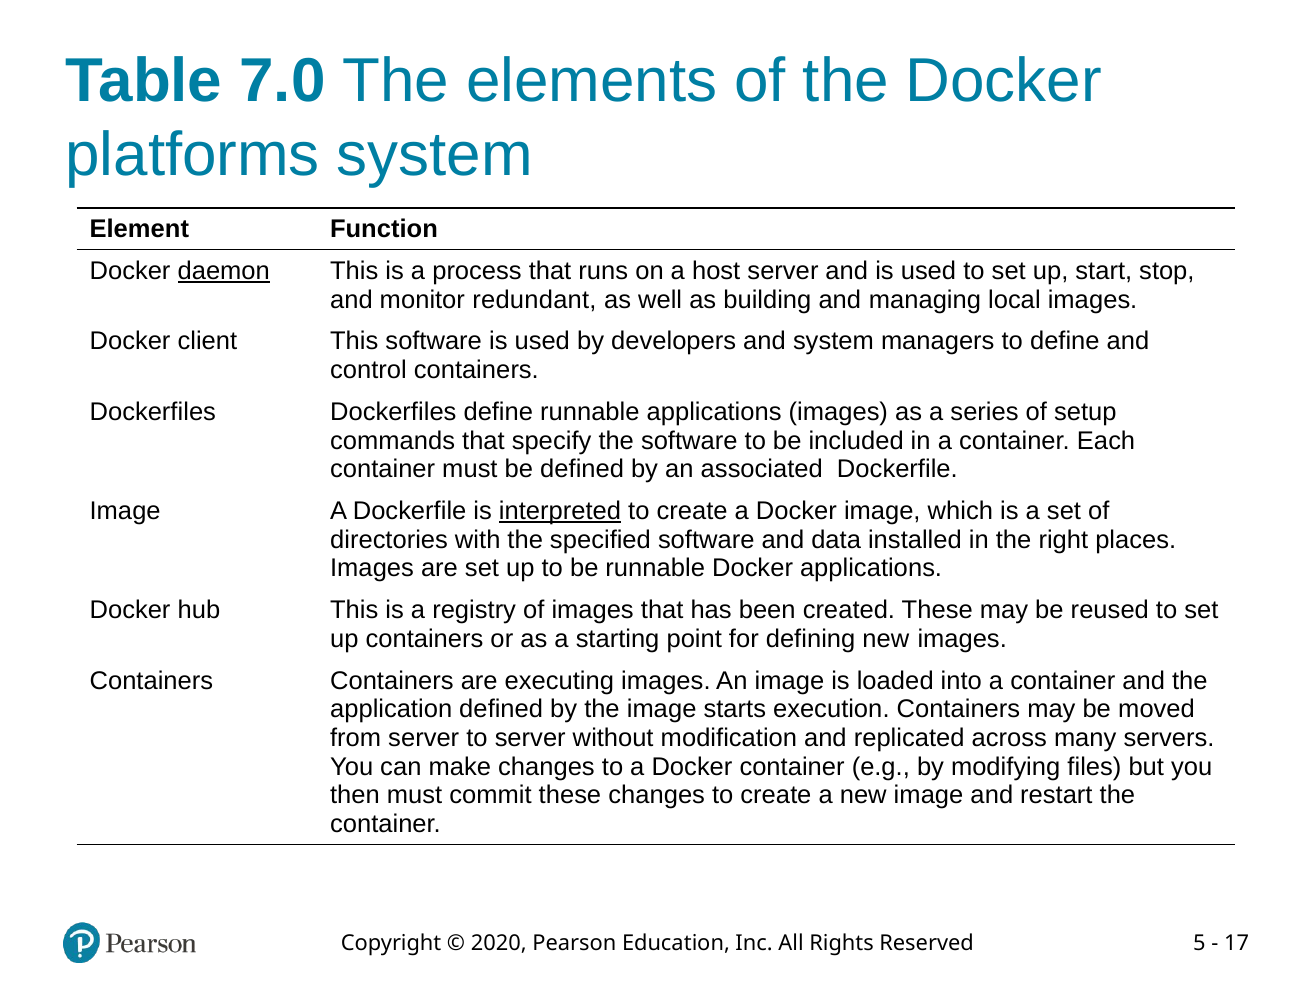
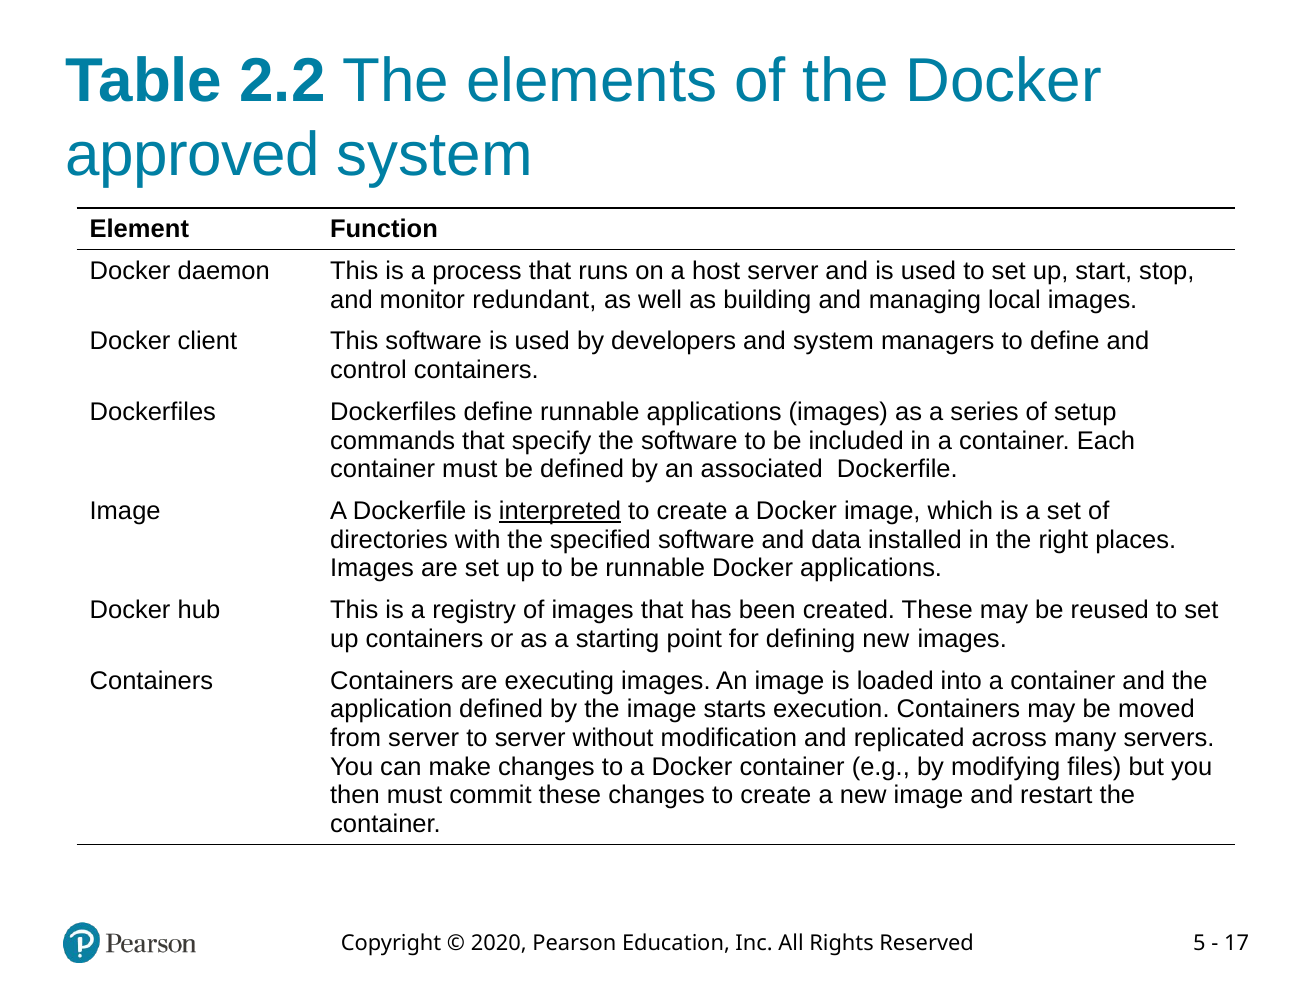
7.0: 7.0 -> 2.2 (282, 81)
platforms: platforms -> approved (193, 155)
daemon underline: present -> none (224, 271)
